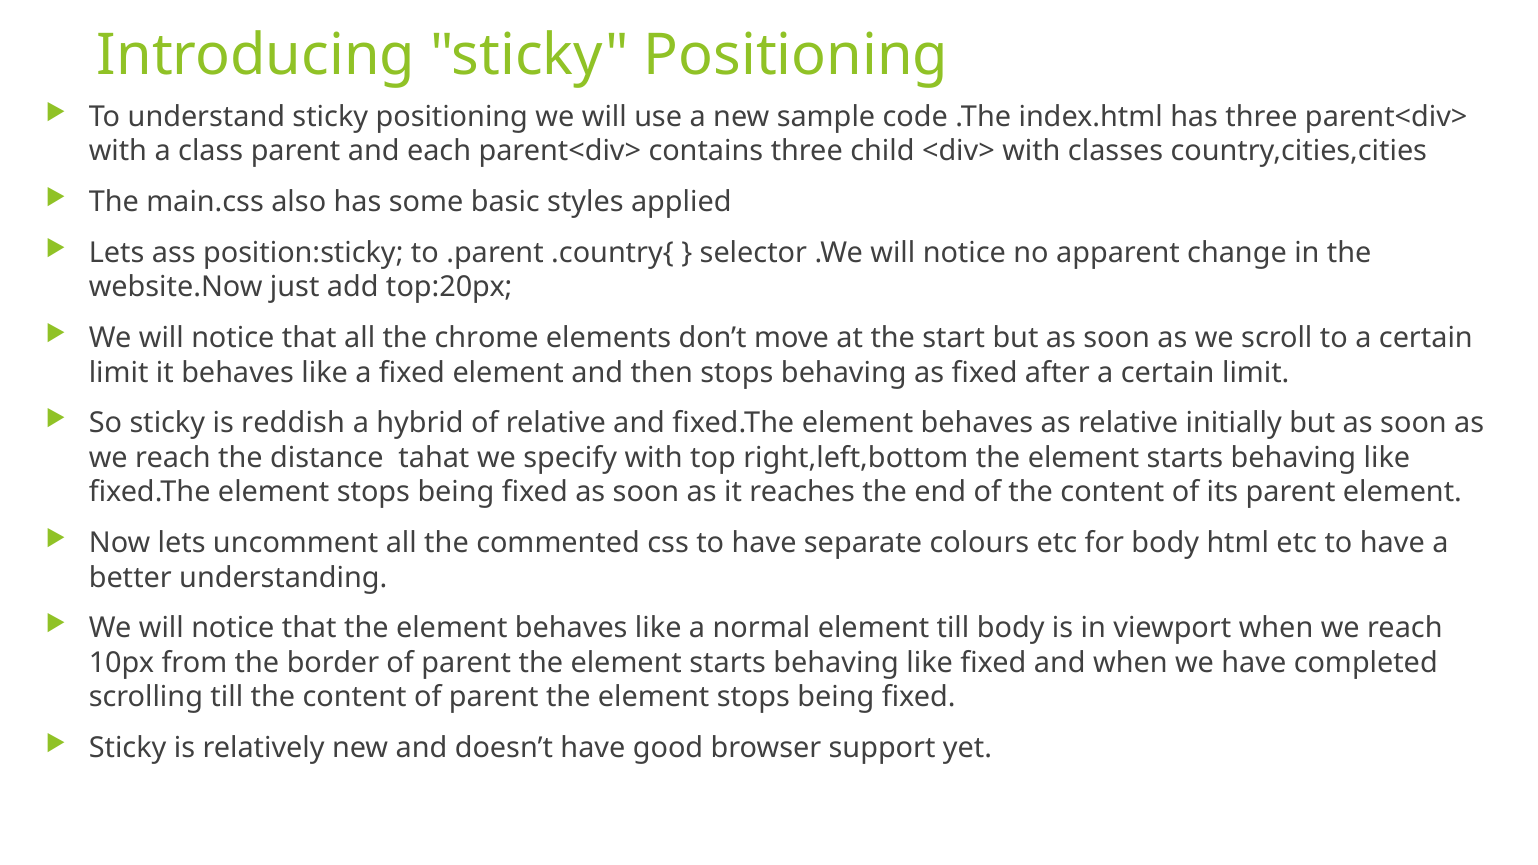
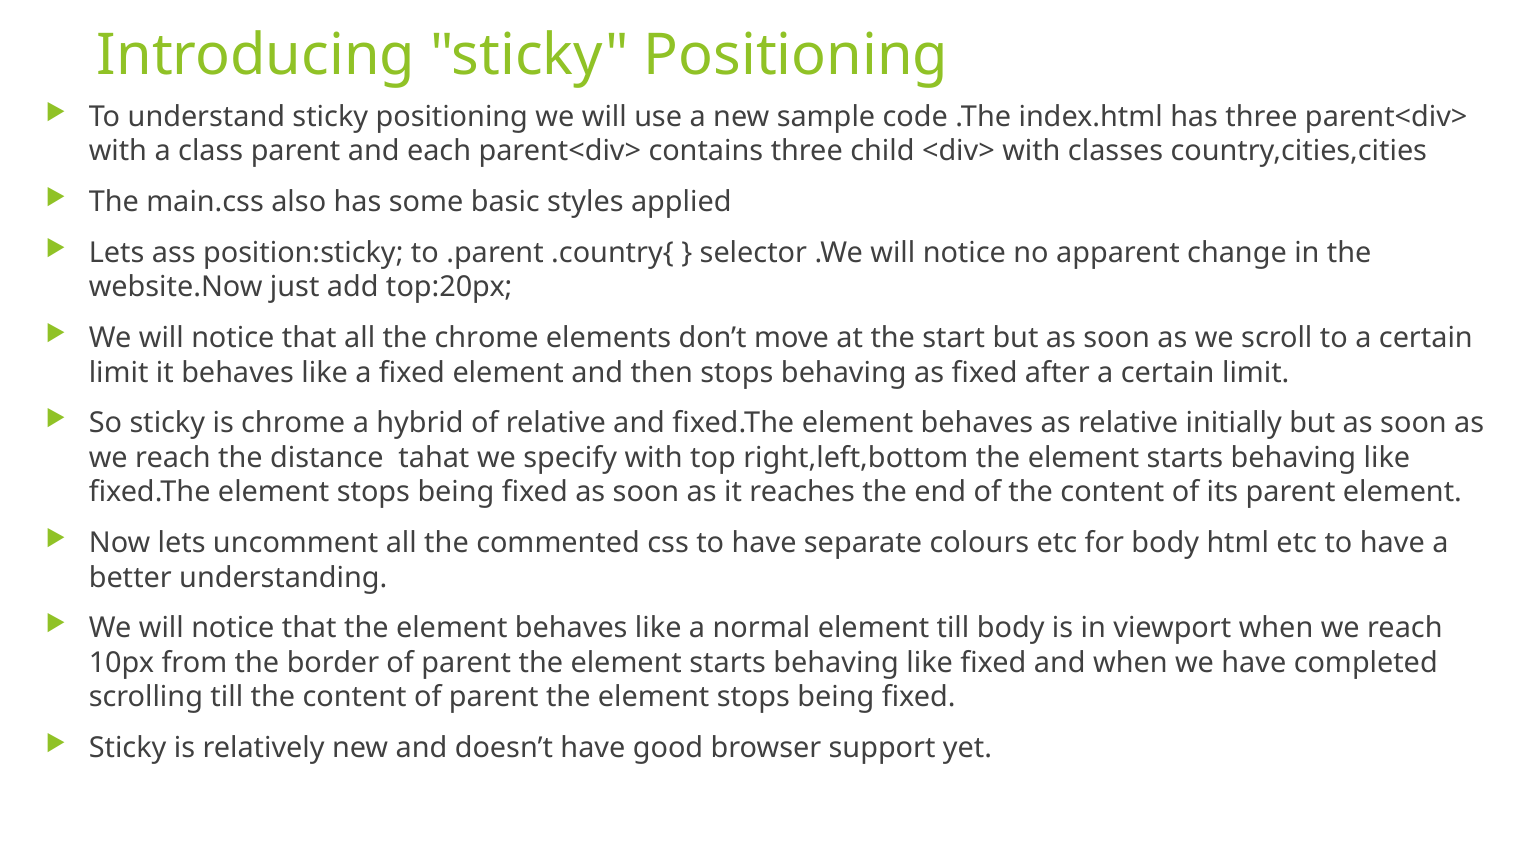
is reddish: reddish -> chrome (293, 423)
